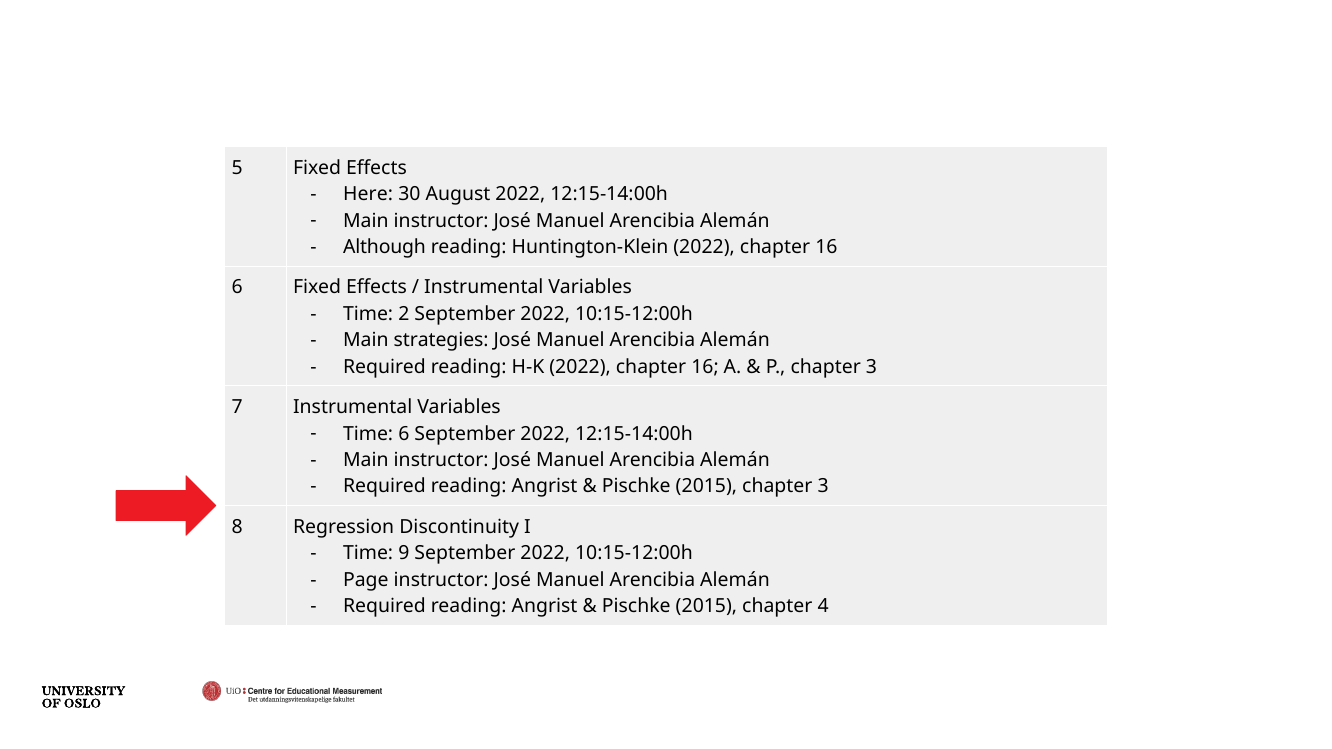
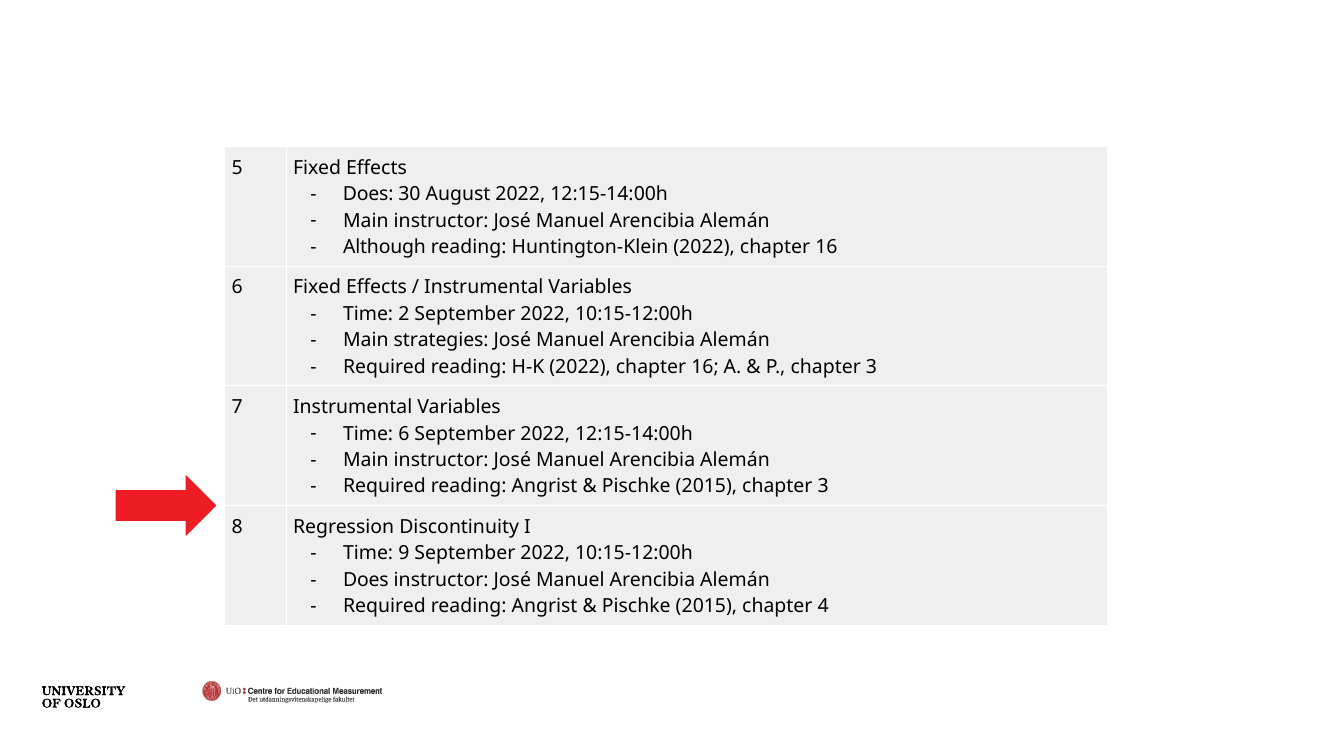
Here: Here -> Does (368, 194)
Page: Page -> Does (366, 580)
